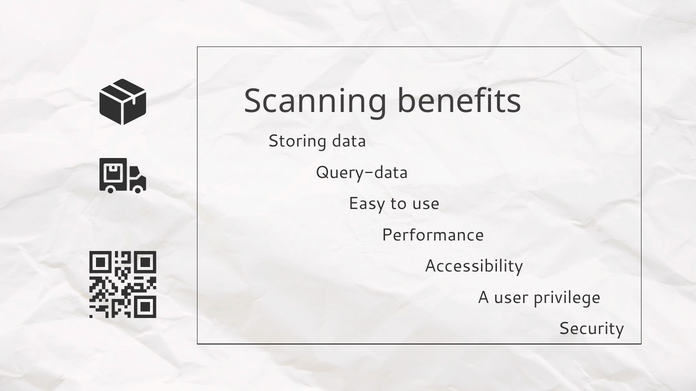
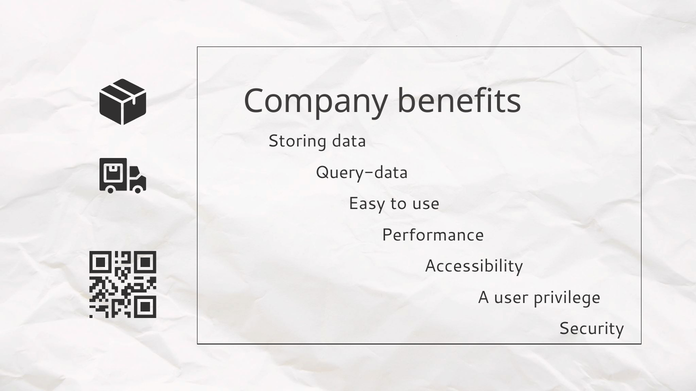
Scanning: Scanning -> Company (316, 102)
